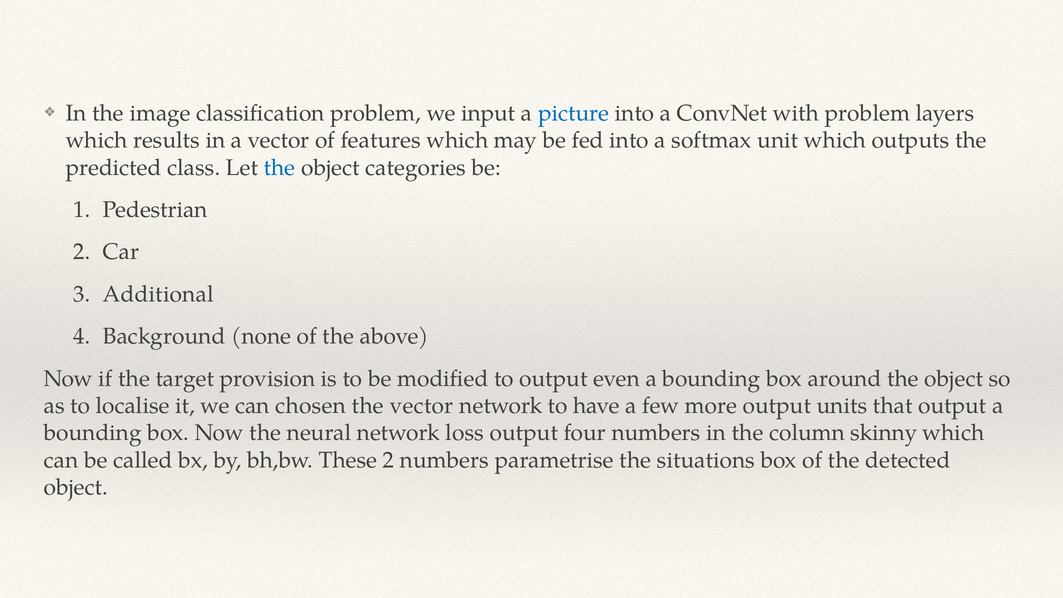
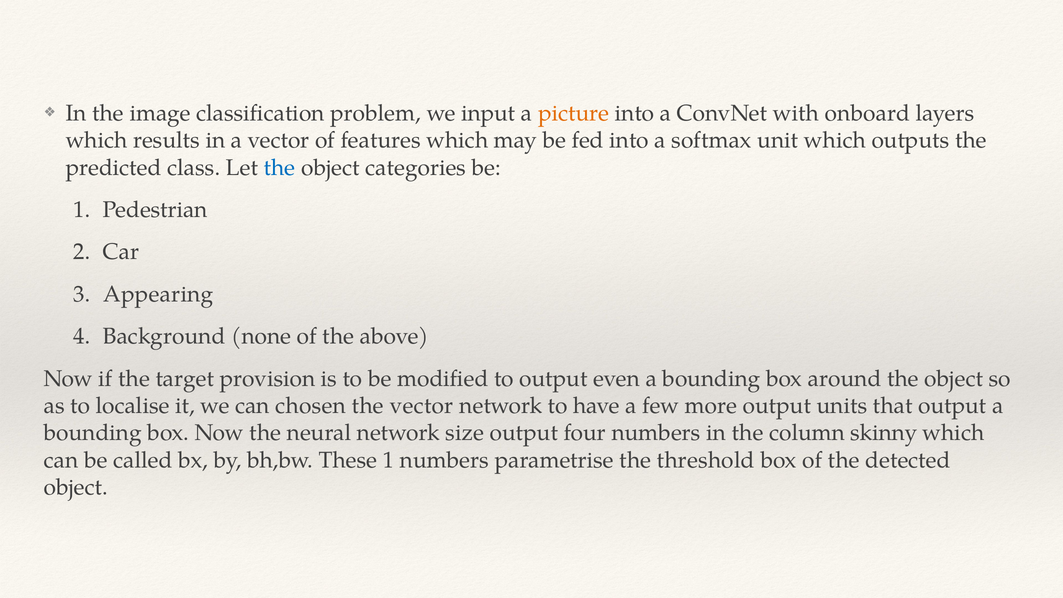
picture colour: blue -> orange (574, 113)
with problem: problem -> onboard (867, 113)
Additional: Additional -> Appearing (158, 294)
loss: loss -> size (465, 433)
These 2: 2 -> 1 (389, 460)
situations: situations -> threshold (706, 460)
